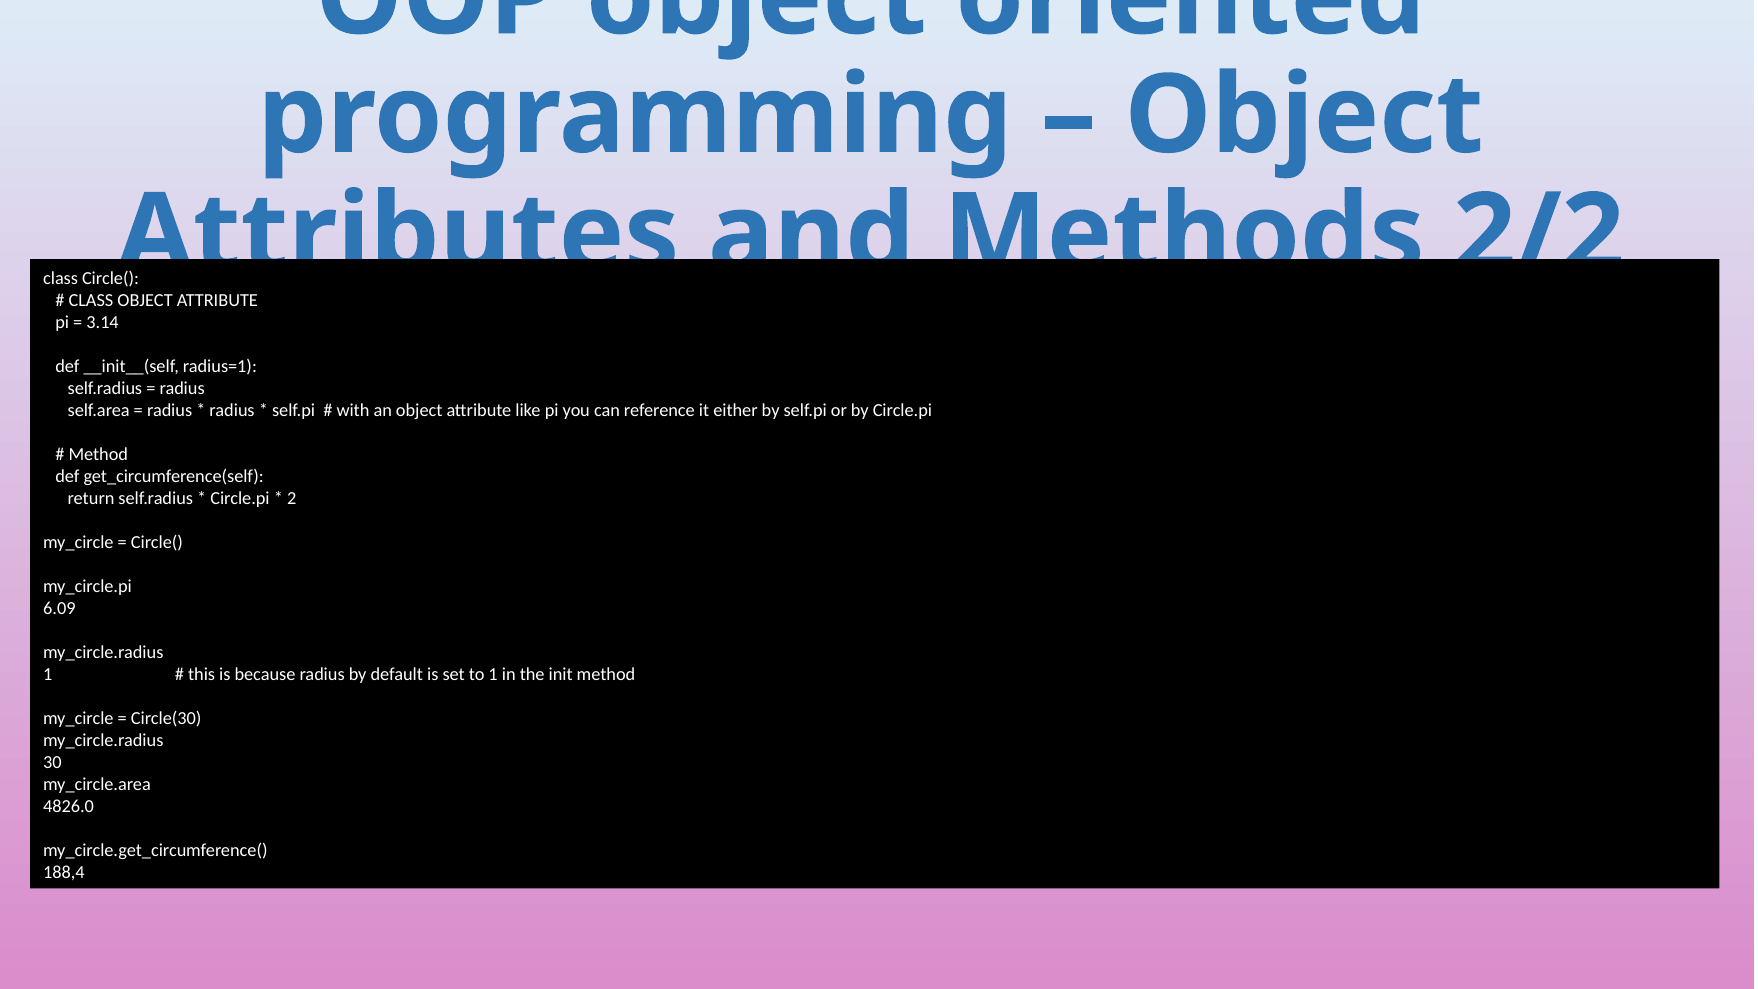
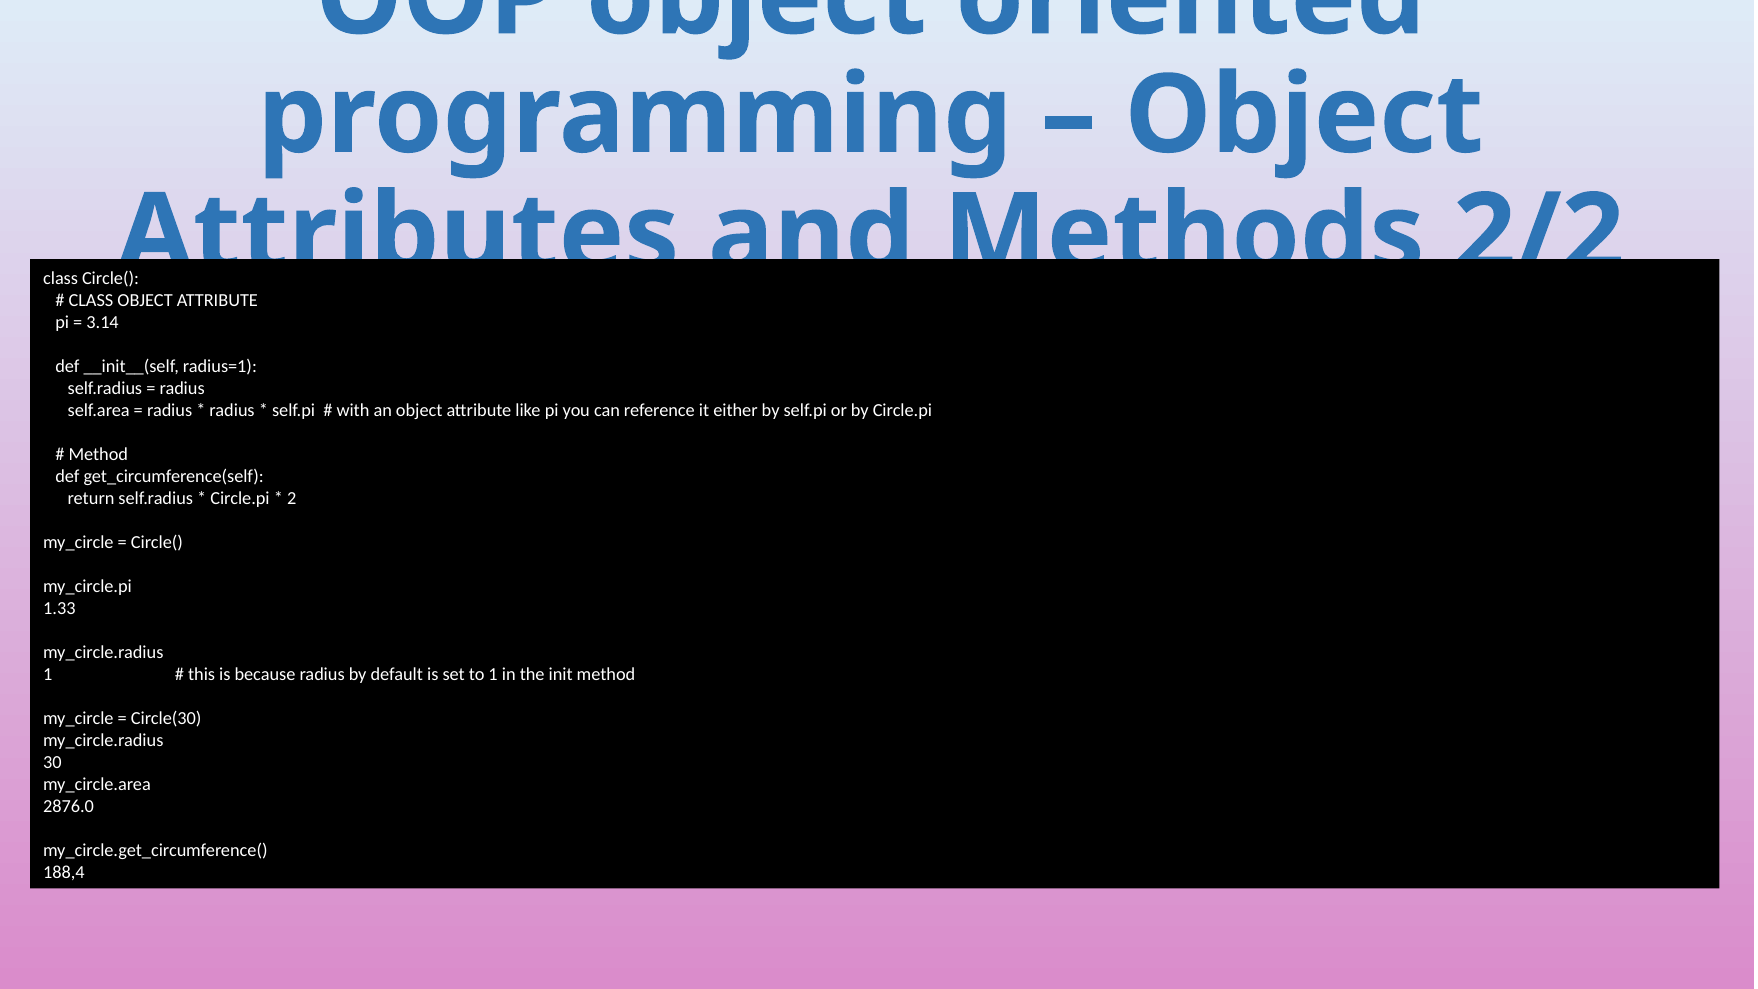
6.09: 6.09 -> 1.33 (59, 608)
4826.0: 4826.0 -> 2876.0 (69, 806)
